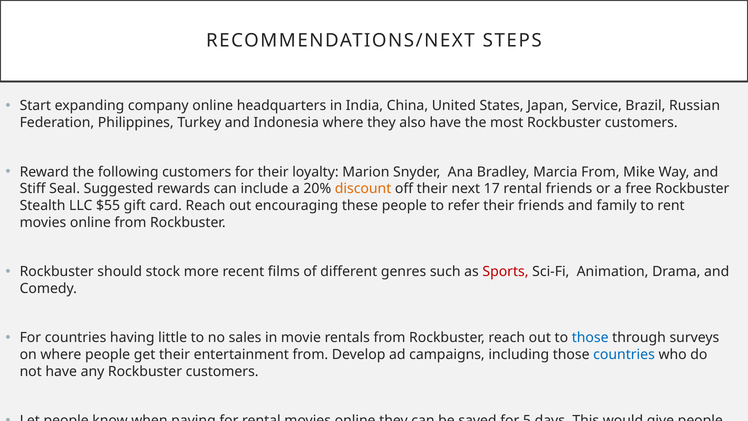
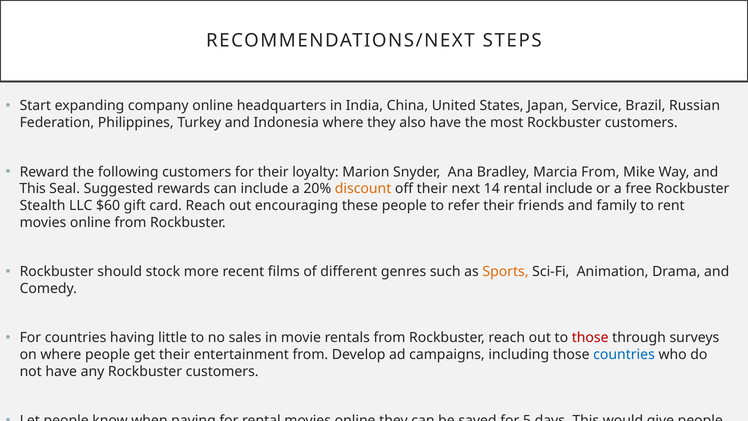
Stiff: Stiff -> This (33, 189)
17: 17 -> 14 (492, 189)
rental friends: friends -> include (569, 189)
$55: $55 -> $60 (108, 205)
Sports colour: red -> orange (506, 272)
those colour: blue -> red (590, 338)
